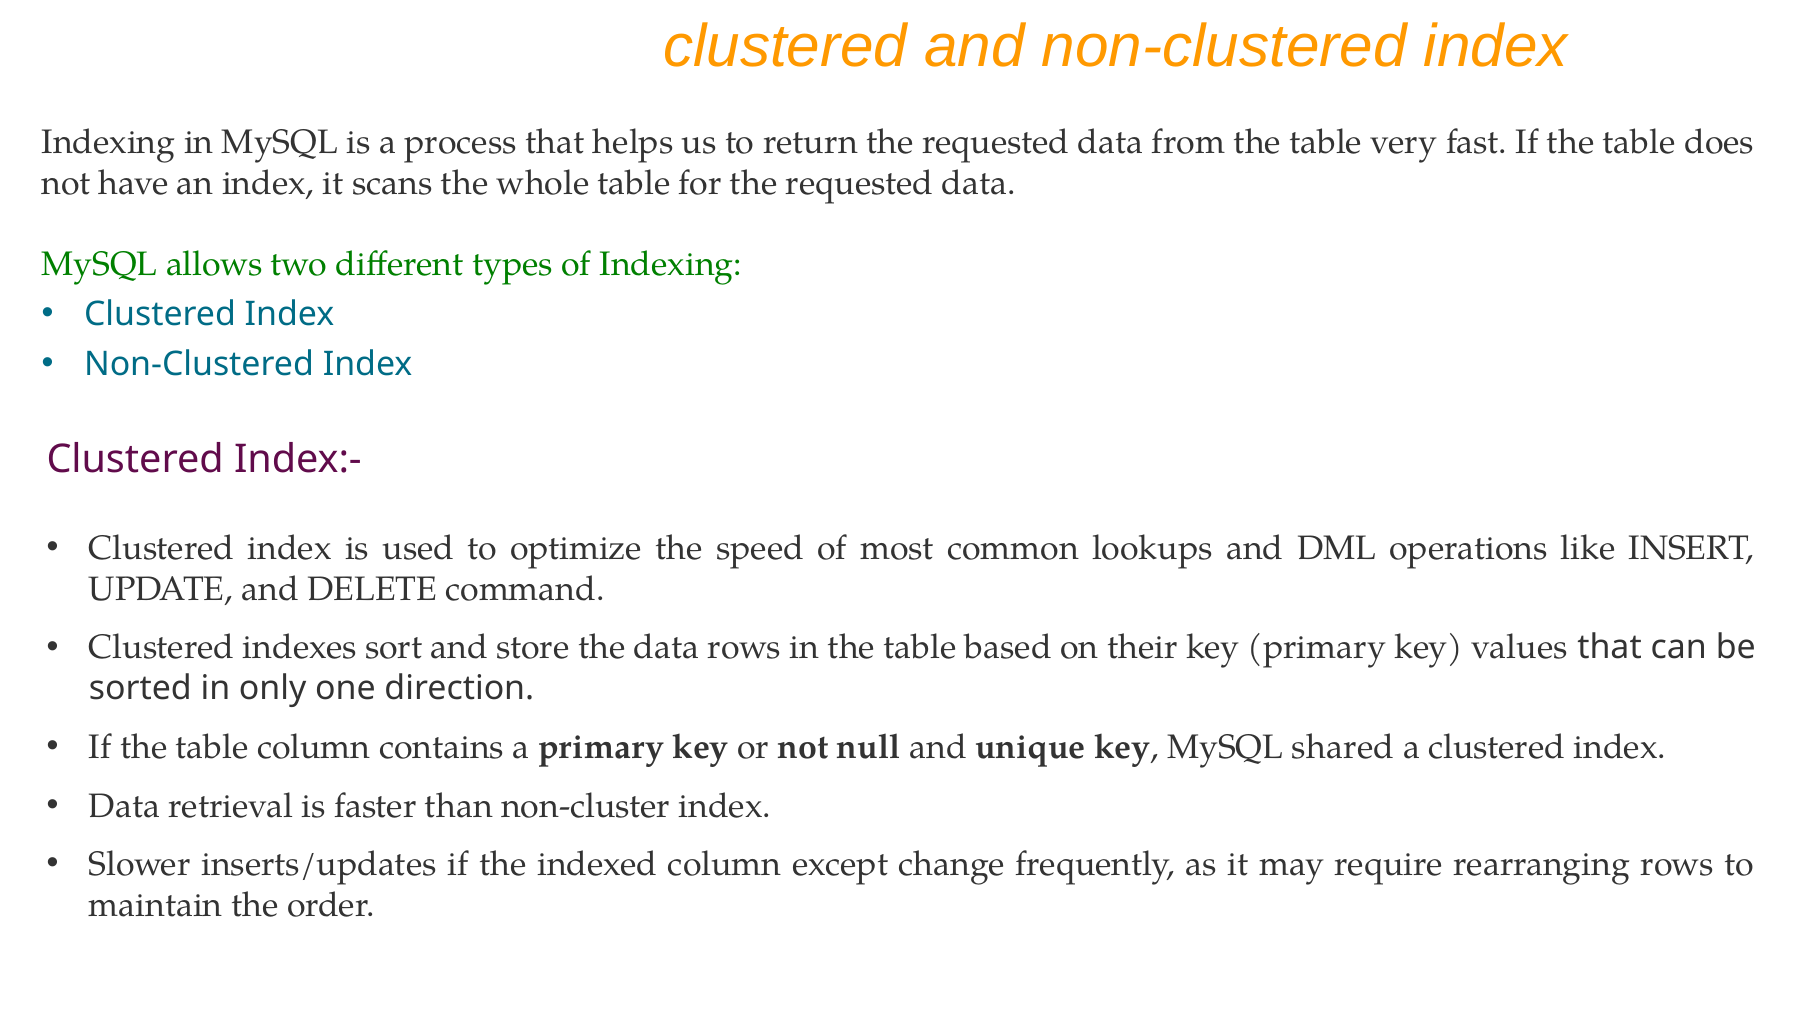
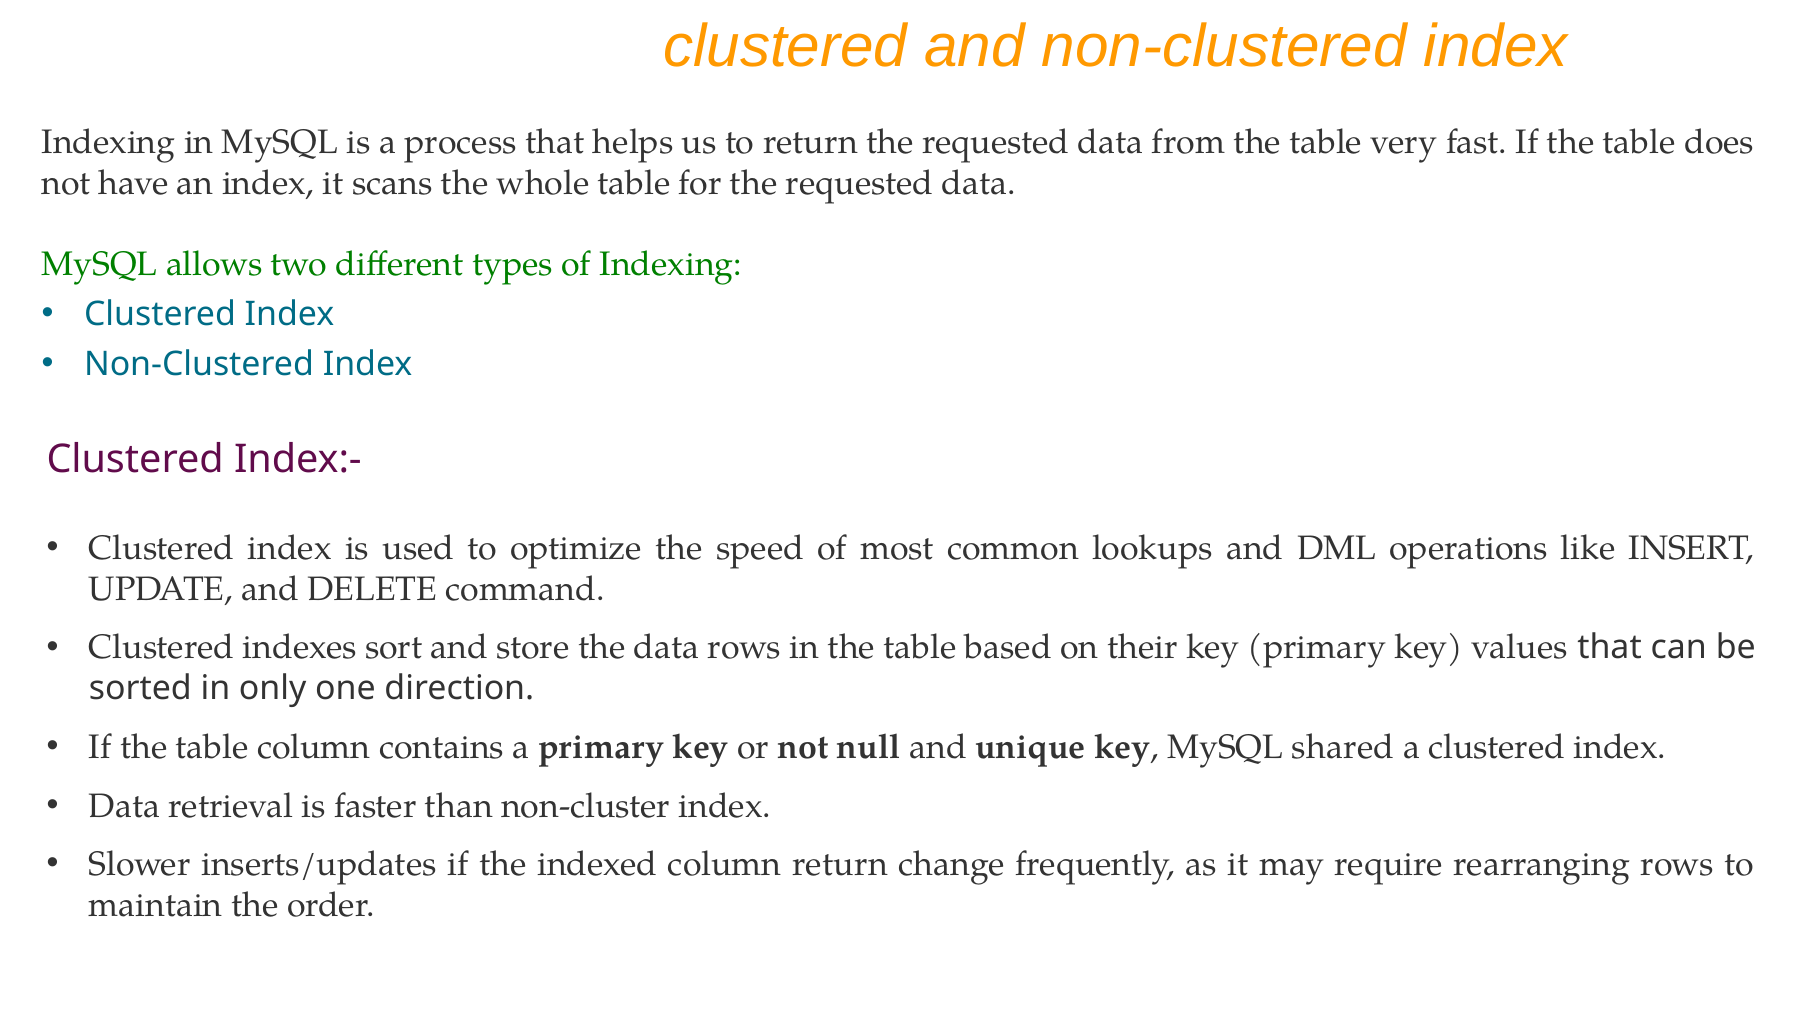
column except: except -> return (840, 865)
